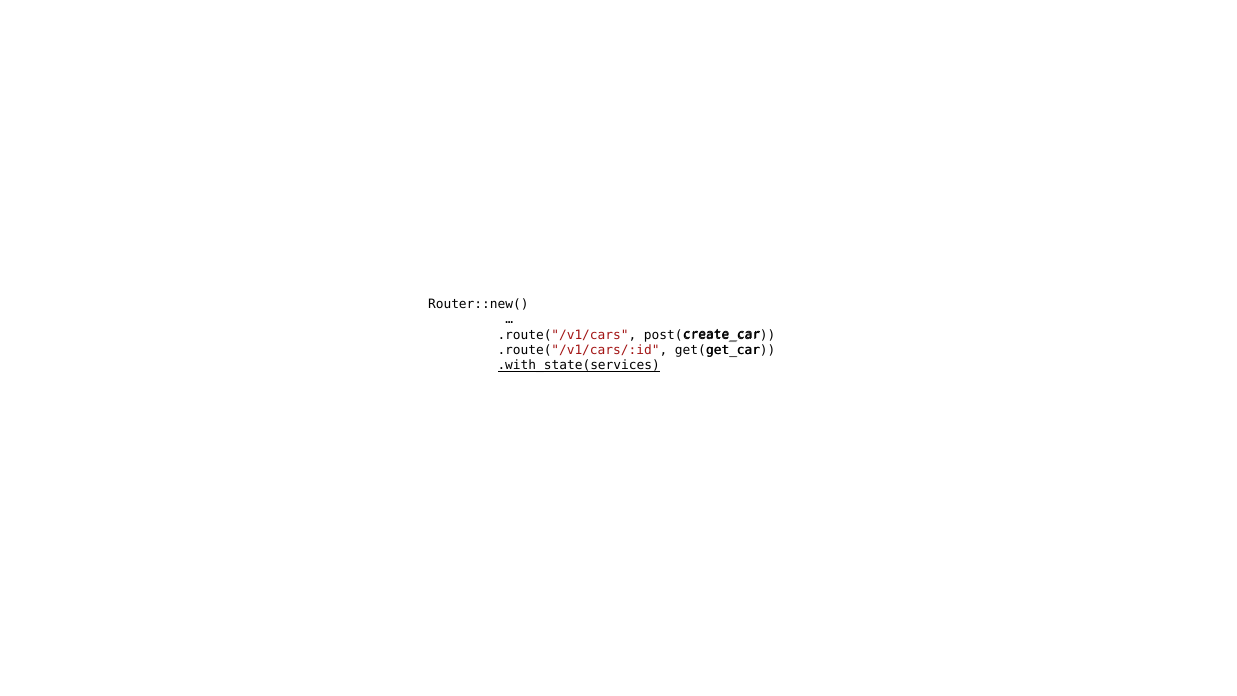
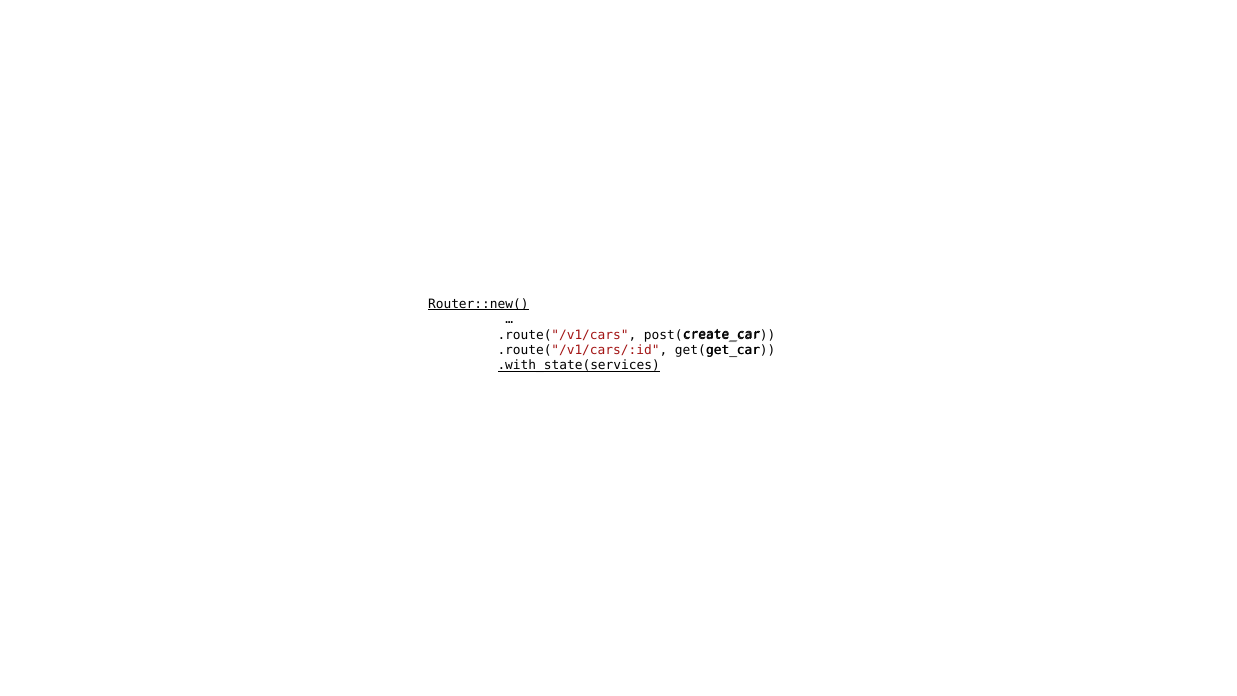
Router::new( underline: none -> present (478, 304)
